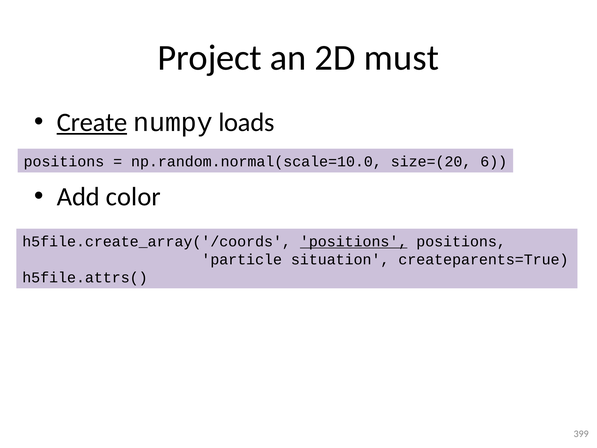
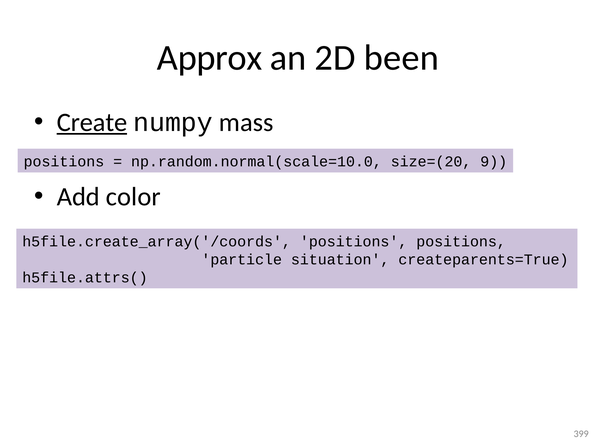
Project: Project -> Approx (210, 58)
must: must -> been (401, 58)
loads: loads -> mass (246, 122)
6: 6 -> 9 (494, 162)
positions underline: present -> none (354, 241)
